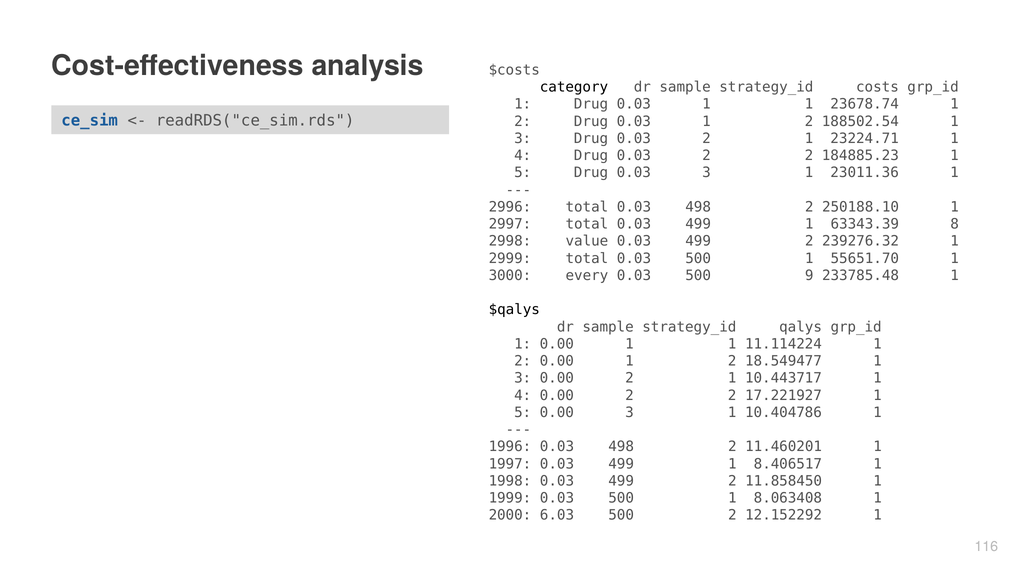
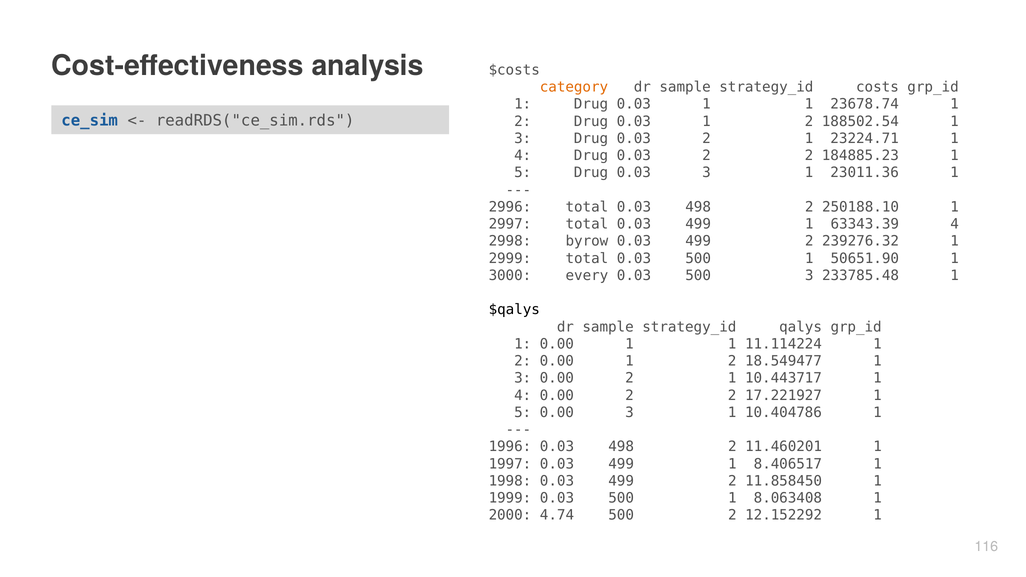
category colour: black -> orange (574, 87)
63343.39 8: 8 -> 4 (955, 224)
value: value -> byrow (587, 241)
55651.70: 55651.70 -> 50651.90 (865, 258)
500 9: 9 -> 3 (809, 276)
6.03: 6.03 -> 4.74 (557, 515)
